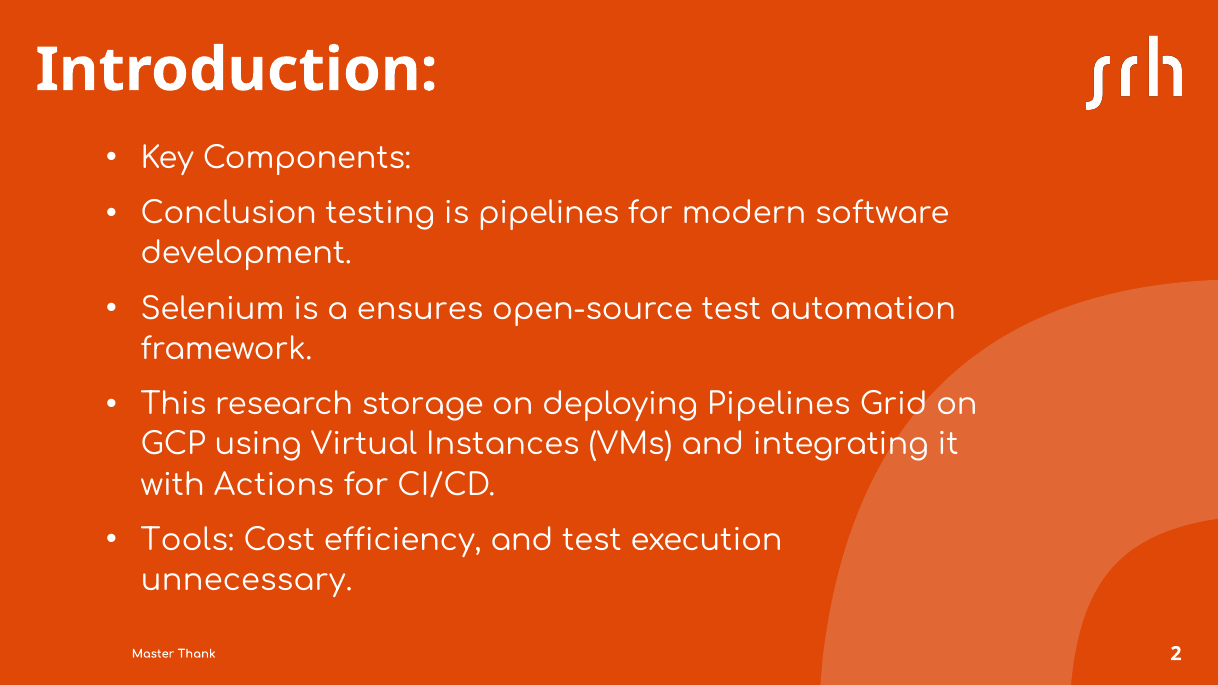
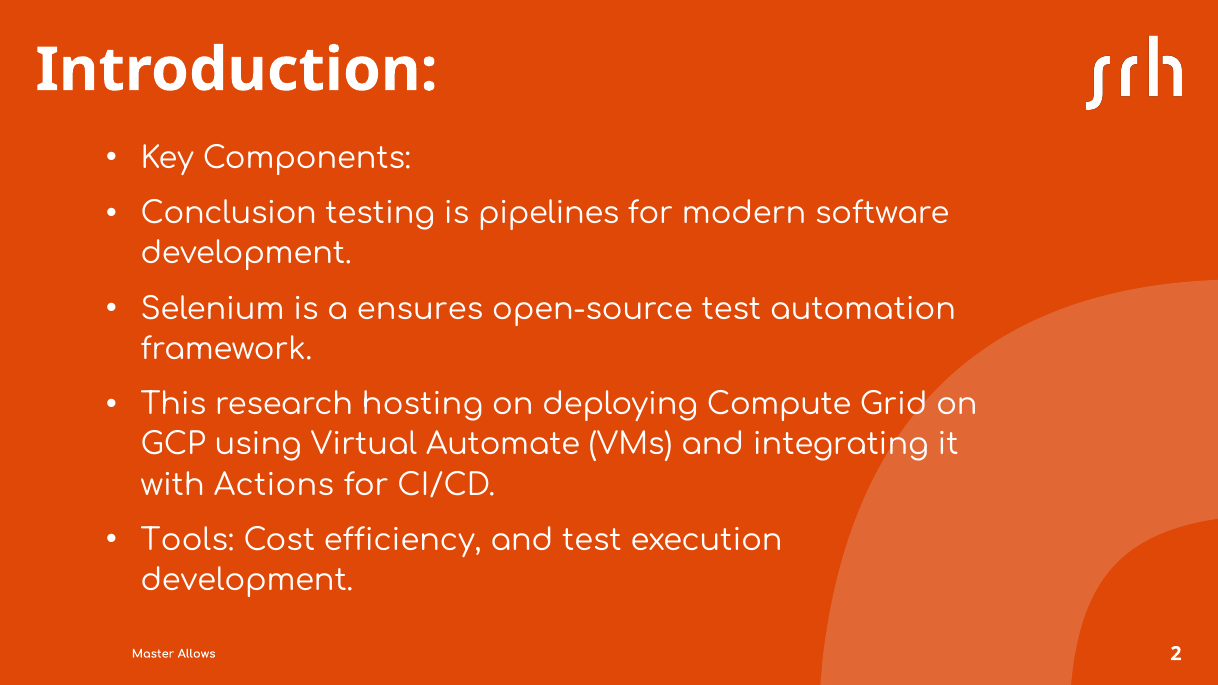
storage: storage -> hosting (423, 405)
deploying Pipelines: Pipelines -> Compute (779, 405)
Instances: Instances -> Automate (503, 445)
unnecessary: unnecessary -> development (247, 581)
Thank: Thank -> Allows (197, 654)
